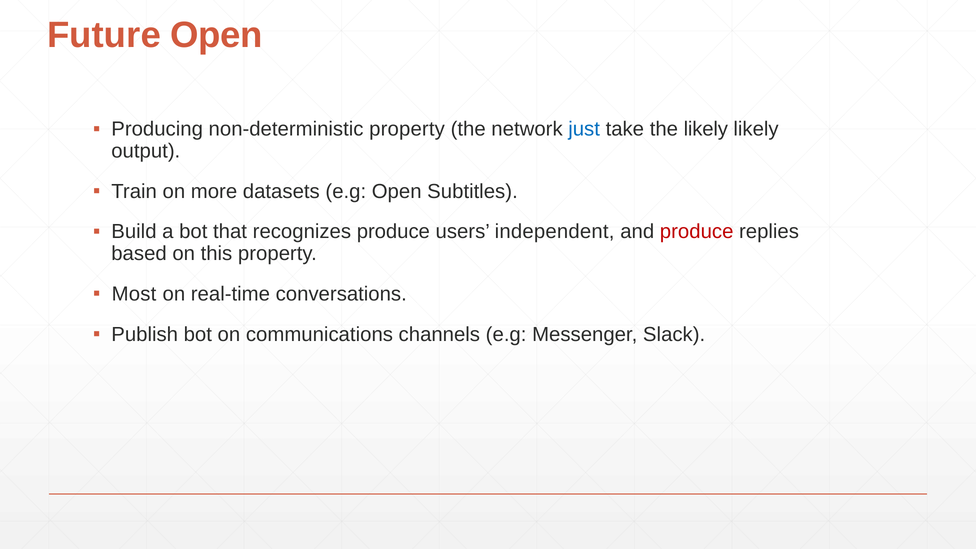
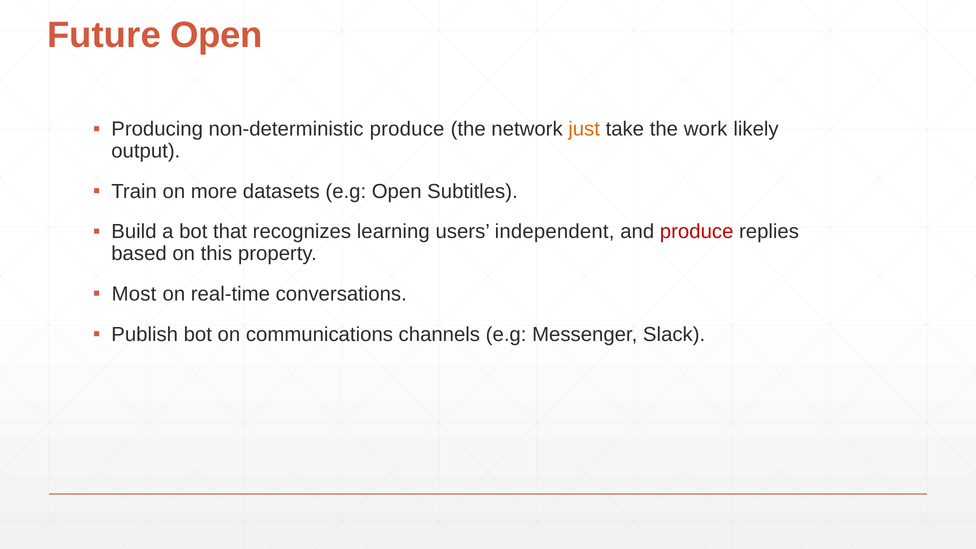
non-deterministic property: property -> produce (407, 129)
just colour: blue -> orange (584, 129)
the likely: likely -> work (706, 129)
recognizes produce: produce -> learning (393, 232)
